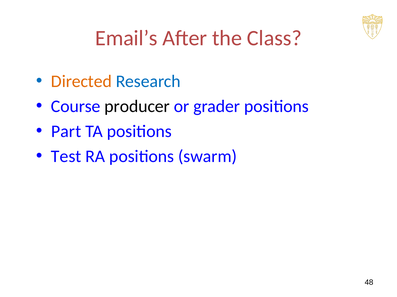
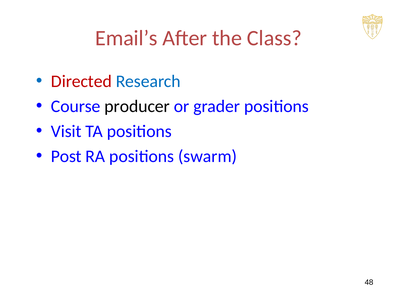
Directed colour: orange -> red (81, 82)
Part: Part -> Visit (66, 132)
Test: Test -> Post (66, 157)
